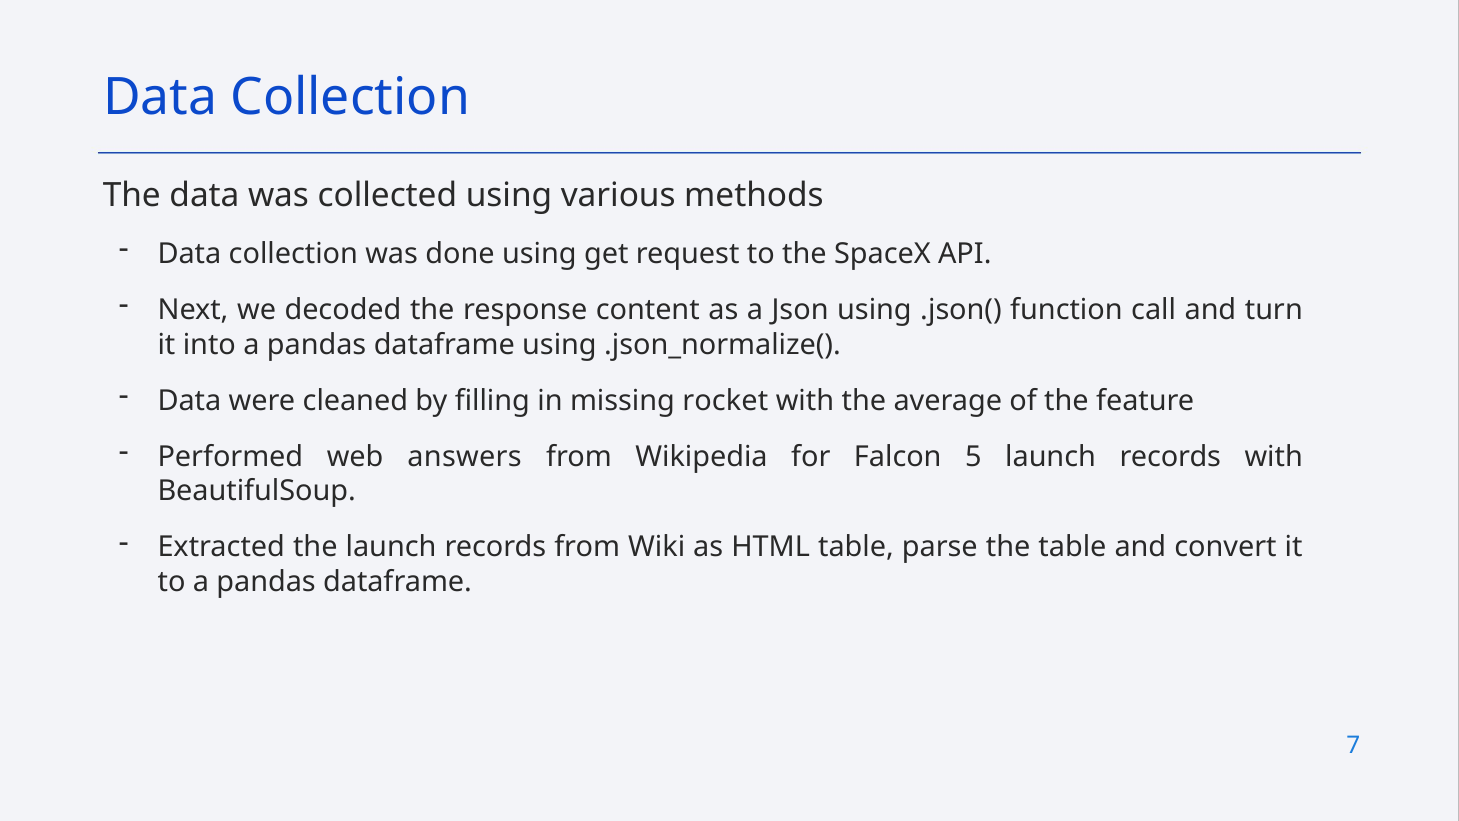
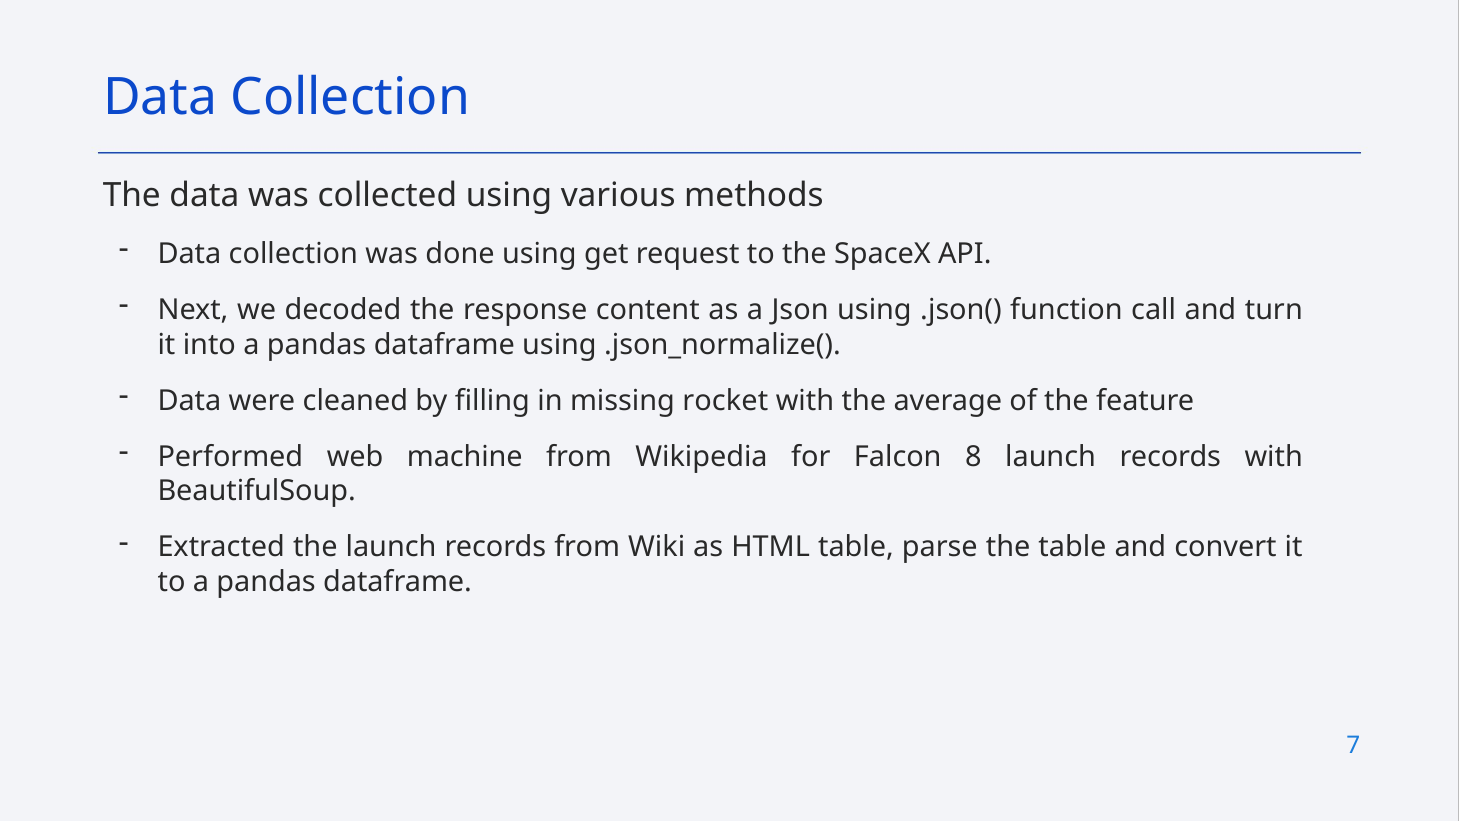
answers: answers -> machine (465, 456)
5: 5 -> 8 (973, 456)
